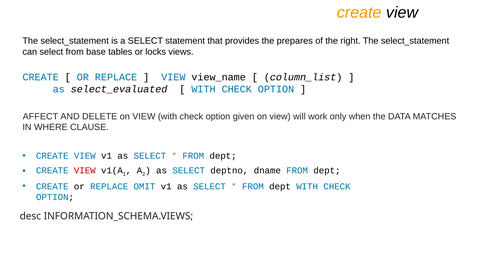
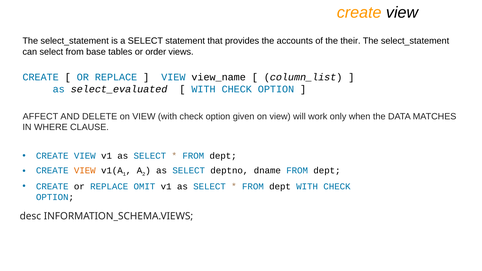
prepares: prepares -> accounts (295, 41)
right: right -> their (350, 41)
locks: locks -> order (156, 52)
VIEW colour: red -> orange (85, 171)
